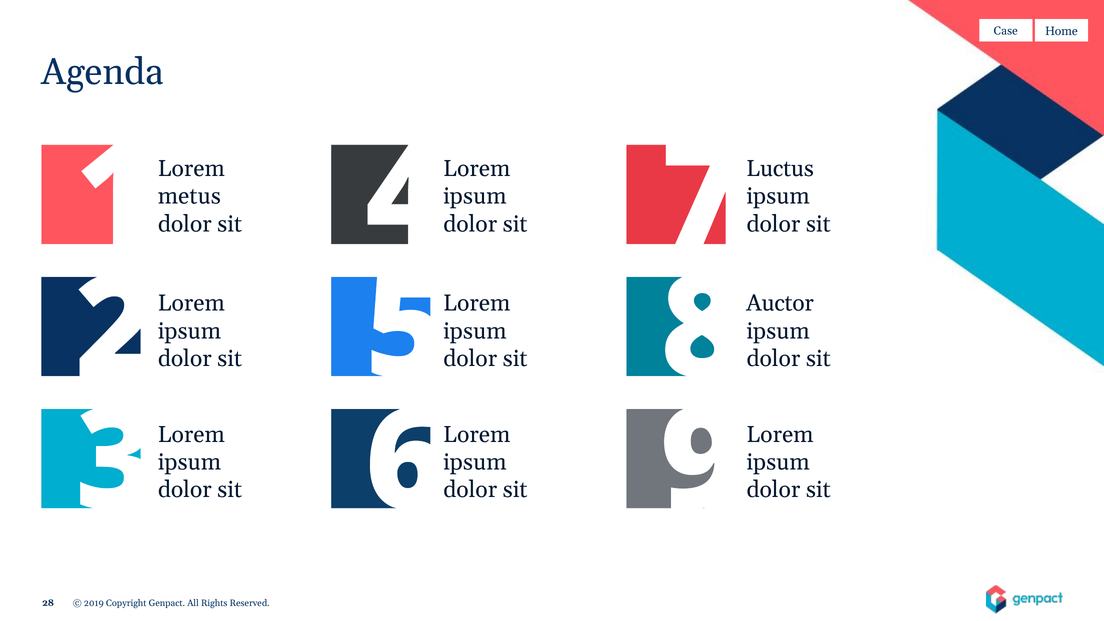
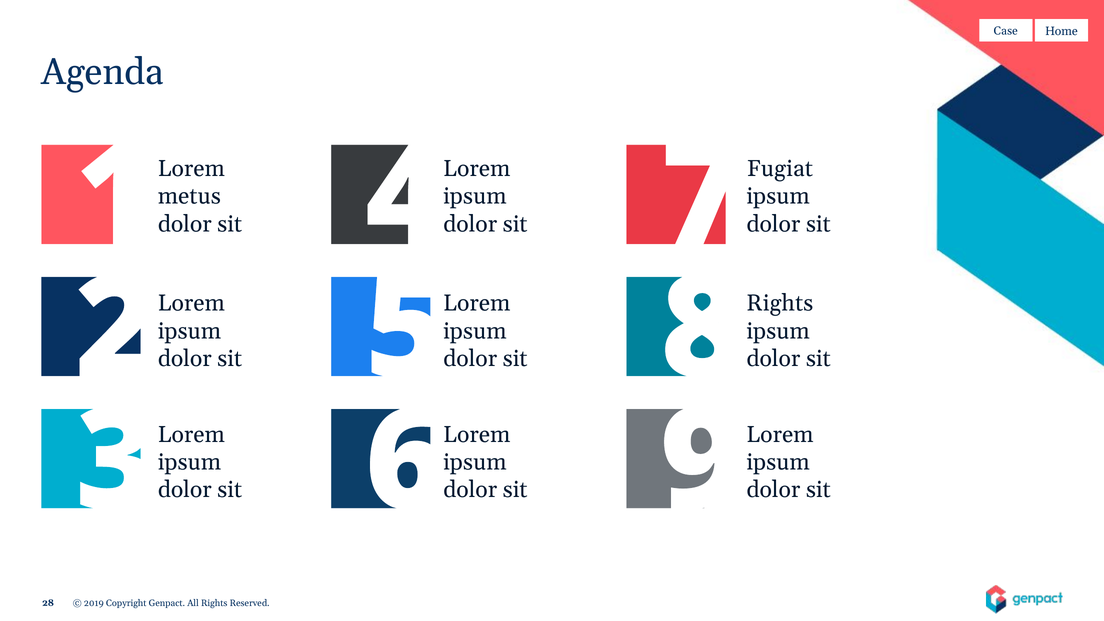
Luctus: Luctus -> Fugiat (780, 169)
Auctor: Auctor -> Rights (780, 303)
